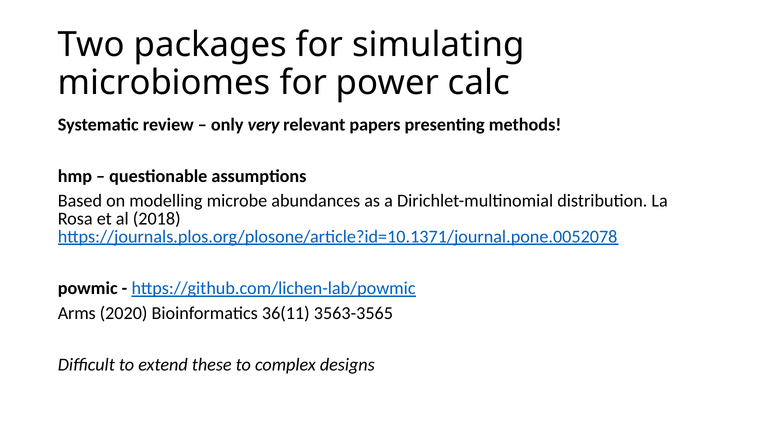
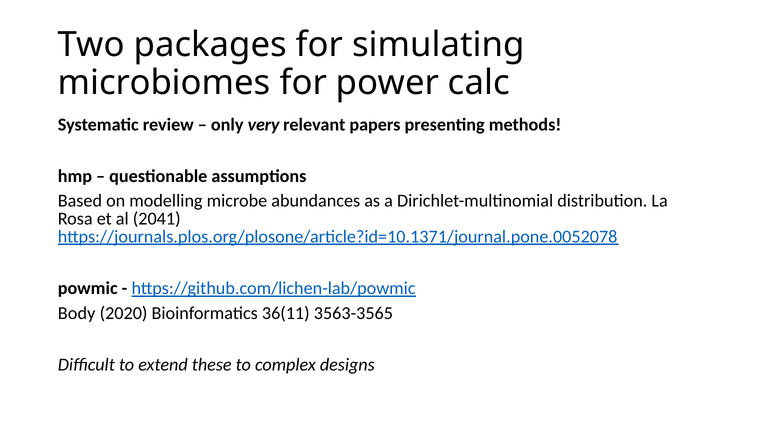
2018: 2018 -> 2041 (157, 218)
Arms: Arms -> Body (77, 313)
